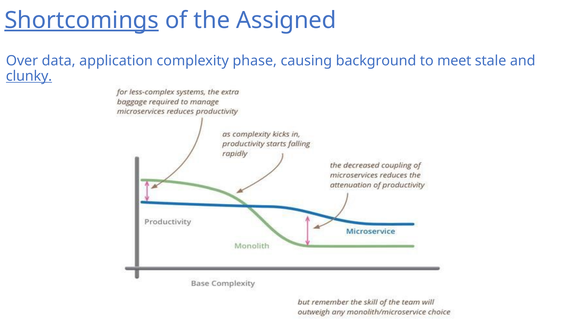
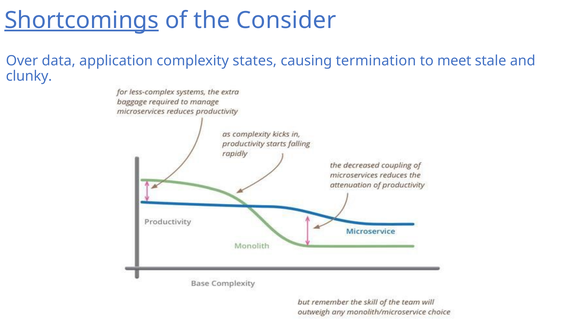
Assigned: Assigned -> Consider (286, 20)
phase: phase -> states (255, 61)
background: background -> termination (376, 61)
clunky underline: present -> none (29, 76)
